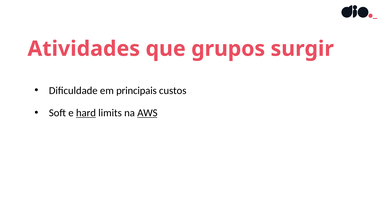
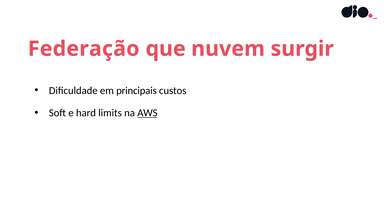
Atividades: Atividades -> Federação (84, 49)
grupos: grupos -> nuvem (228, 49)
hard underline: present -> none (86, 113)
